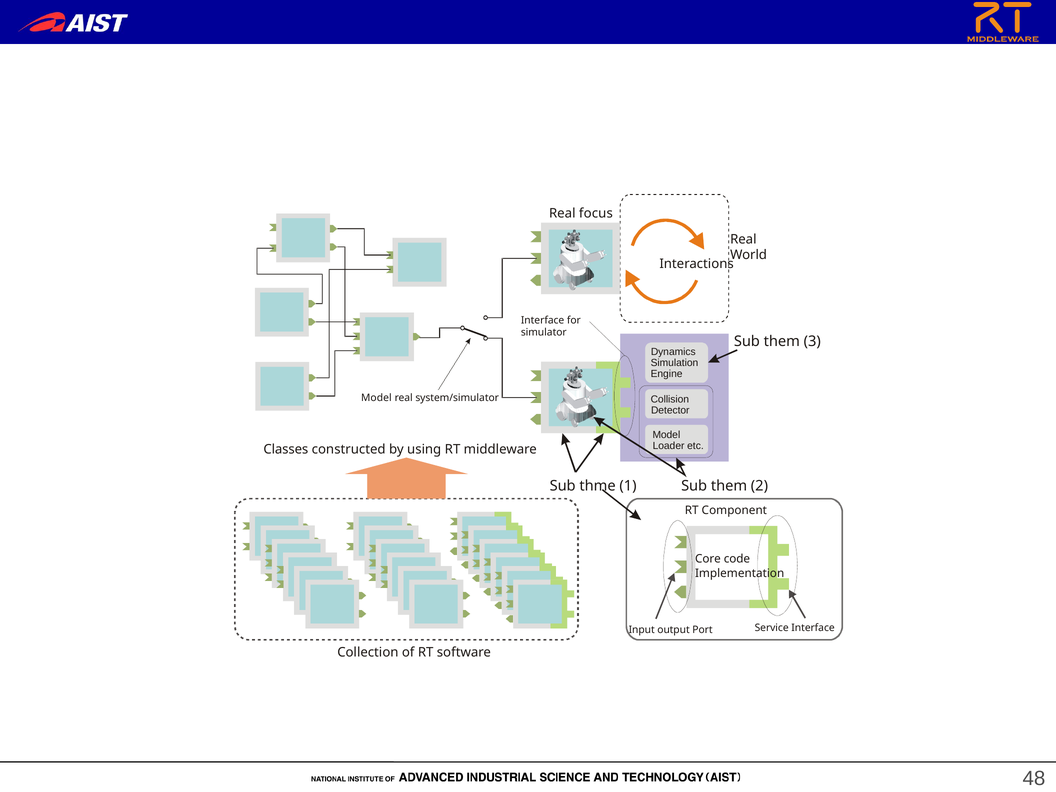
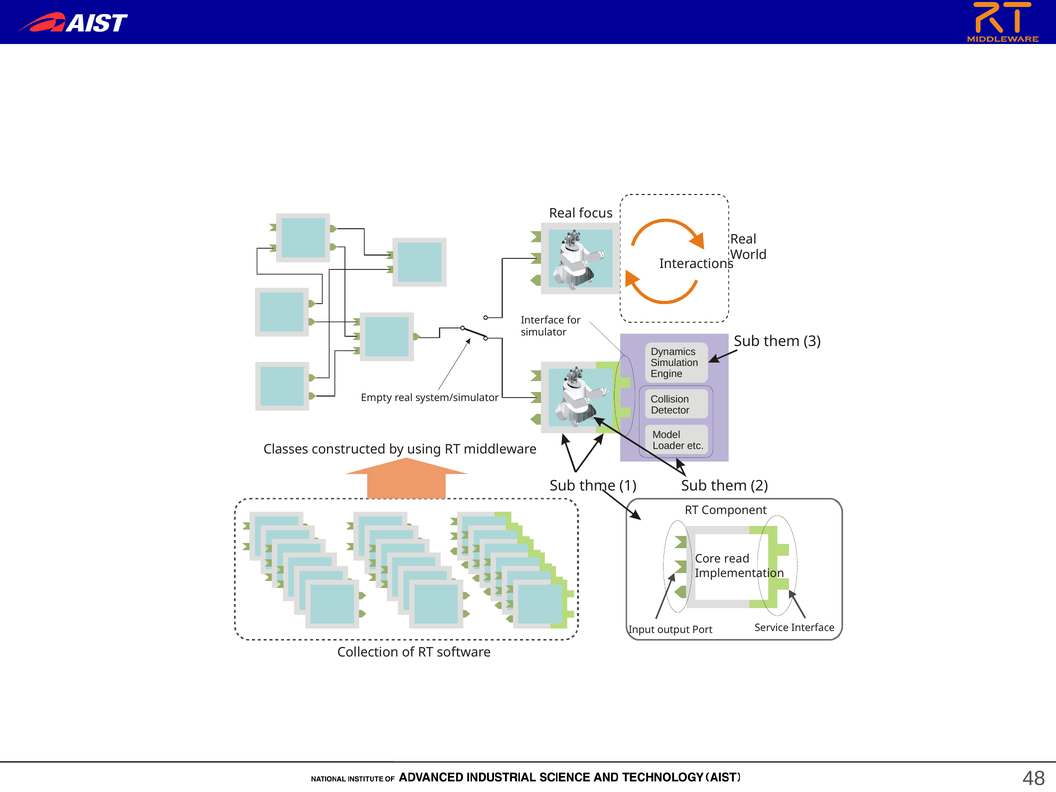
Model: Model -> Empty (376, 398)
code: code -> read (737, 559)
